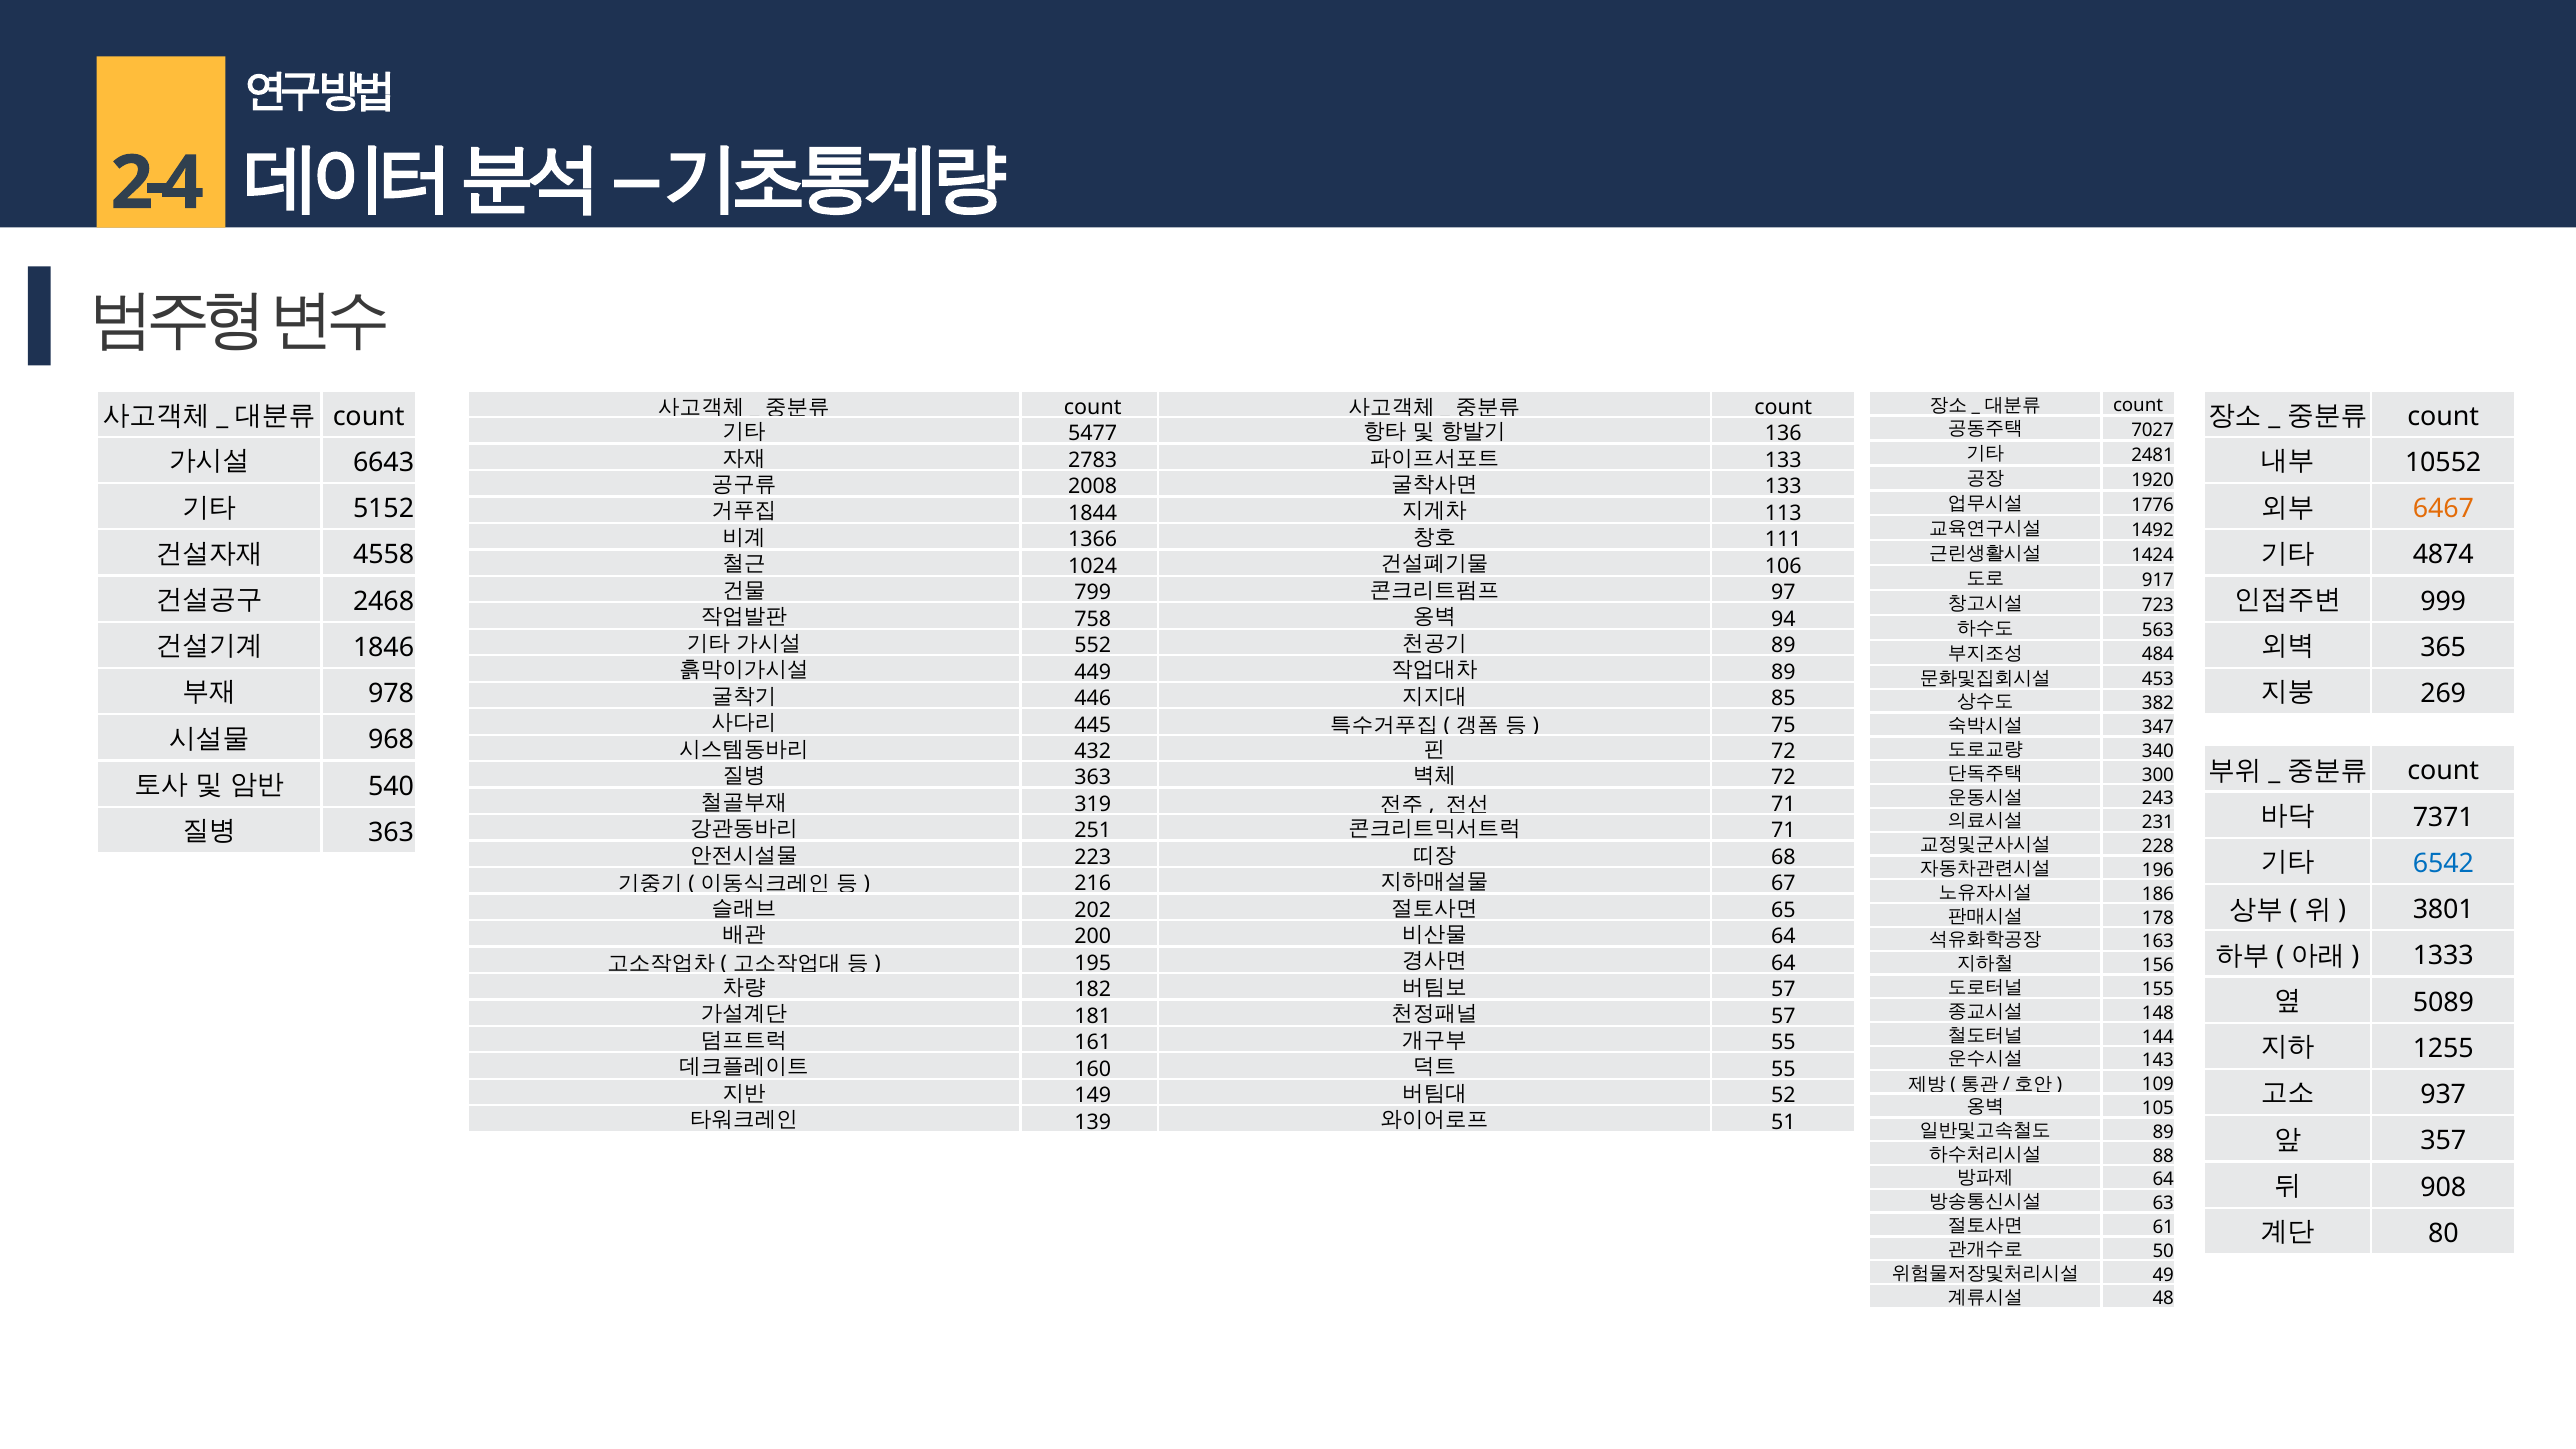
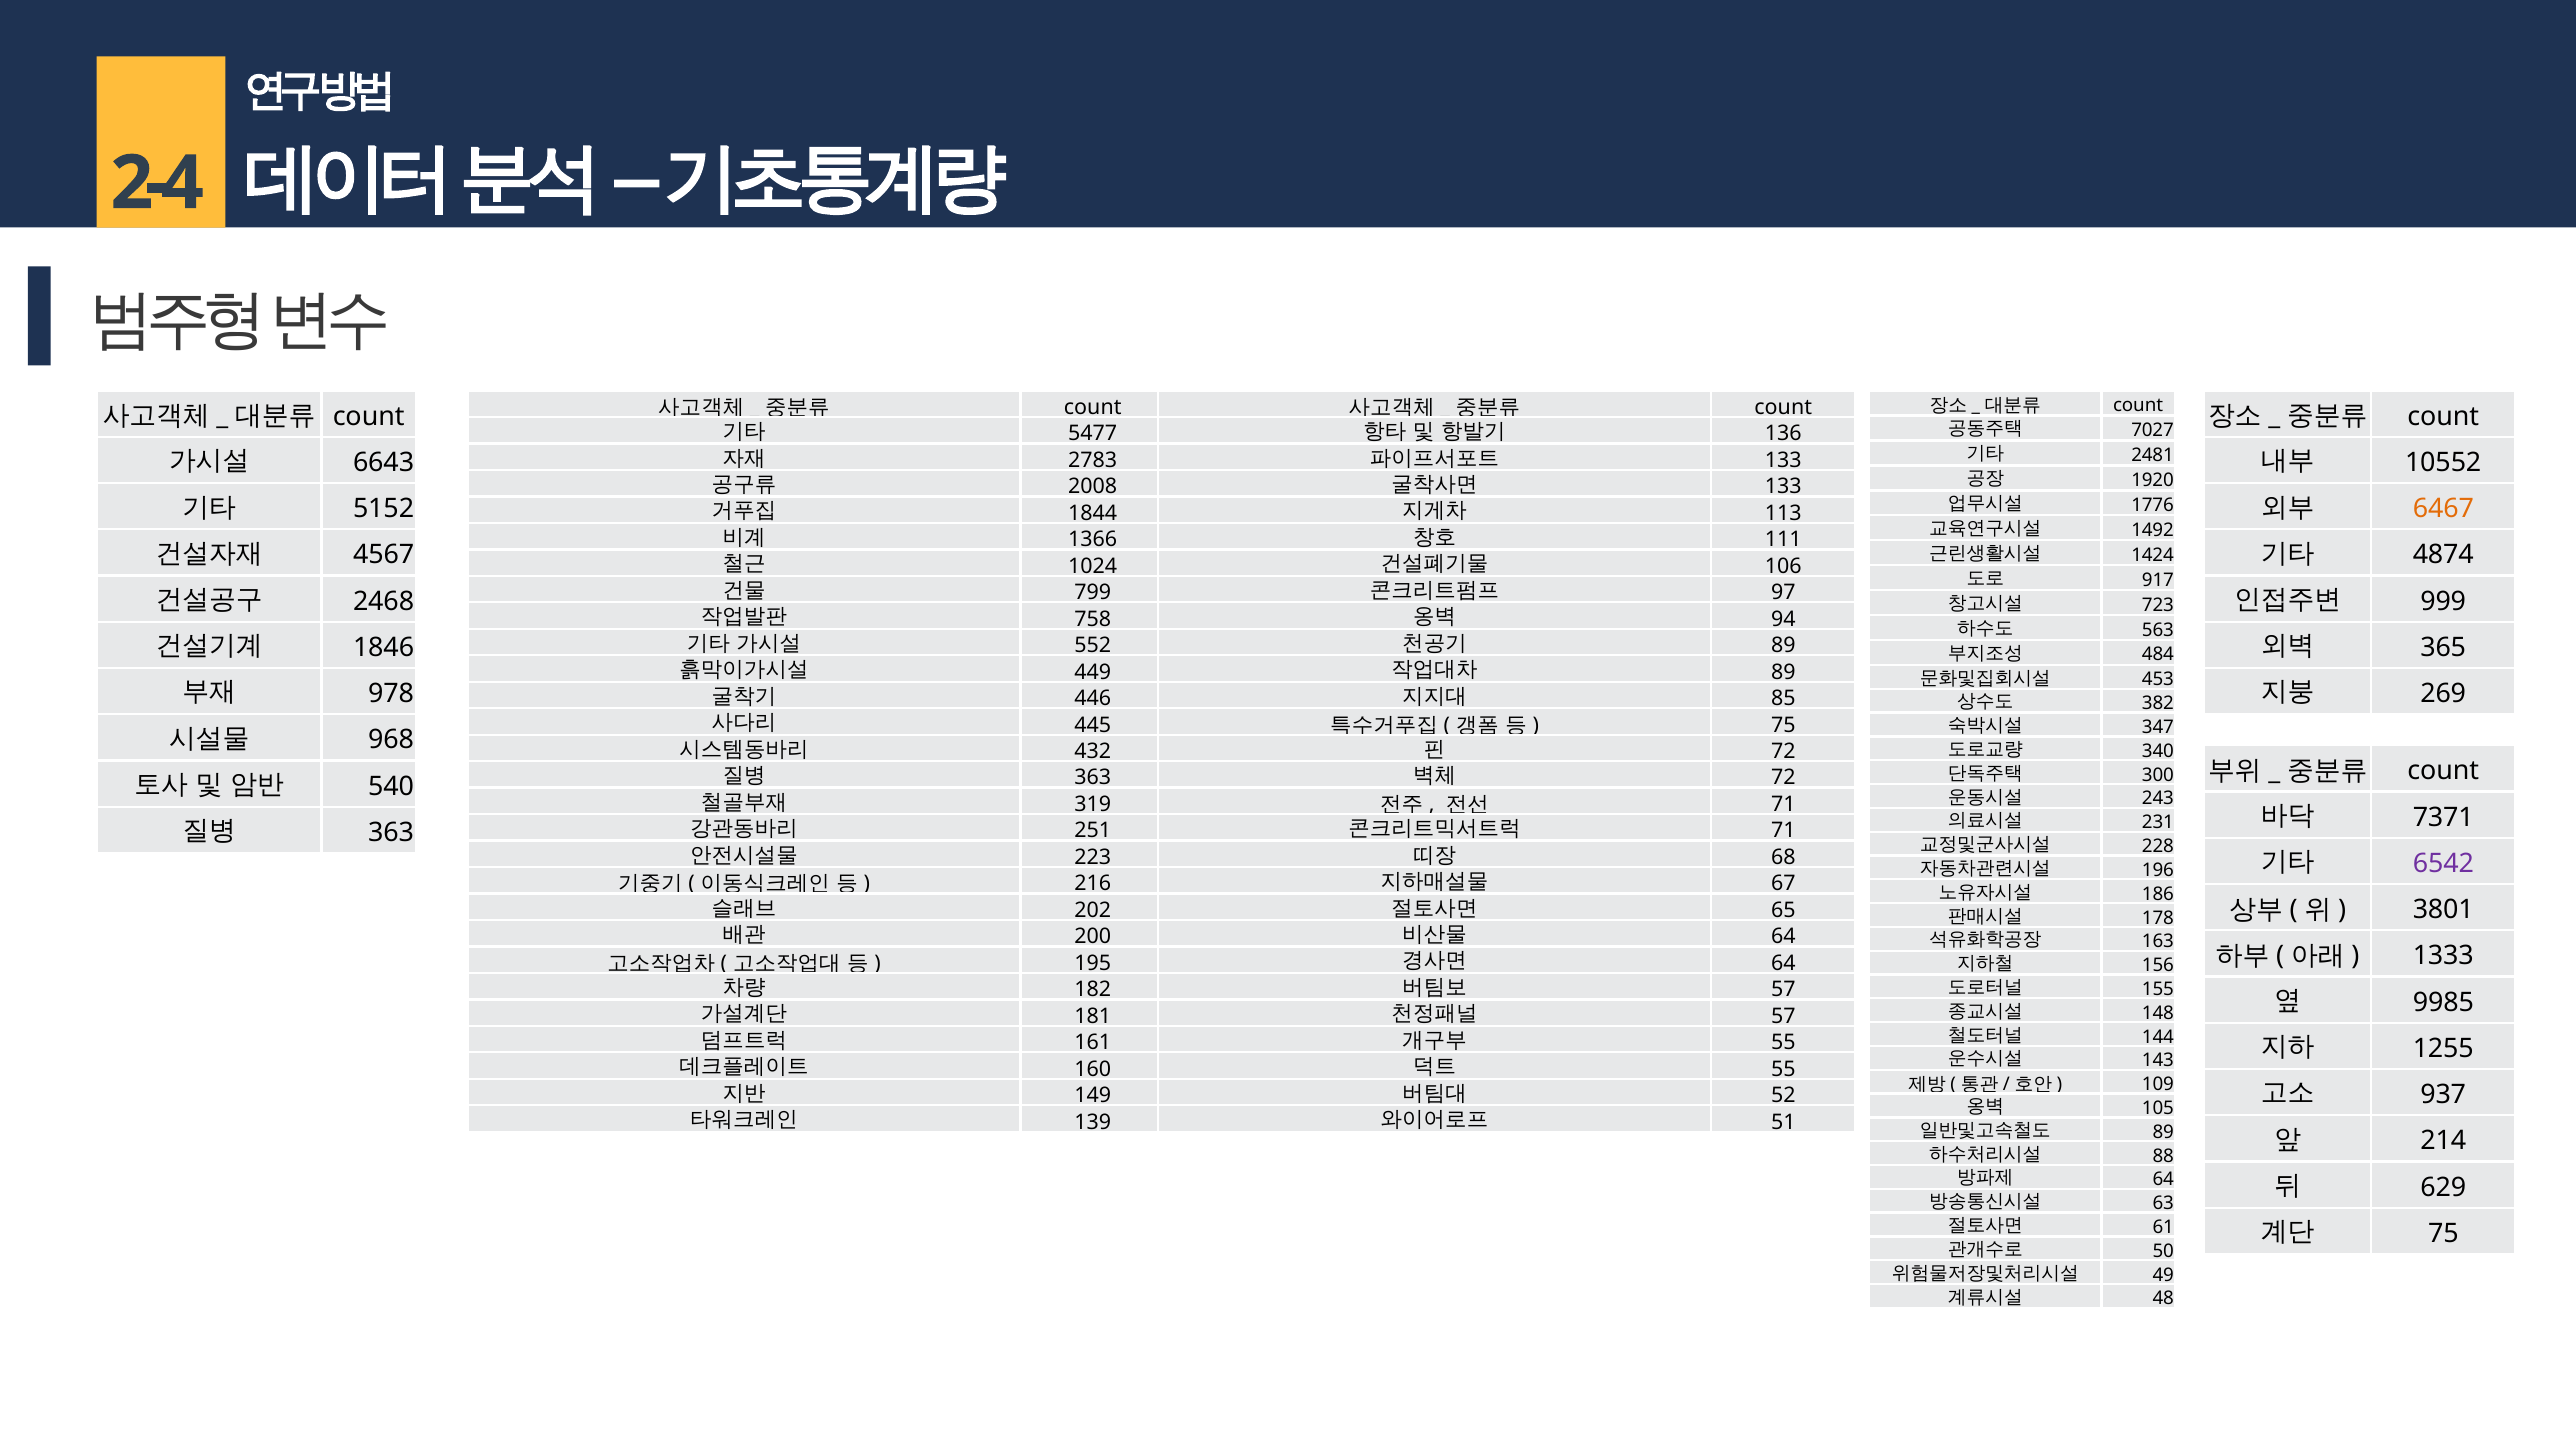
4558: 4558 -> 4567 (384, 555)
6542 colour: blue -> purple (2443, 863)
5089: 5089 -> 9985 (2443, 1002)
357: 357 -> 214 (2443, 1141)
908: 908 -> 629 (2443, 1187)
80: 80 -> 75 (2443, 1233)
